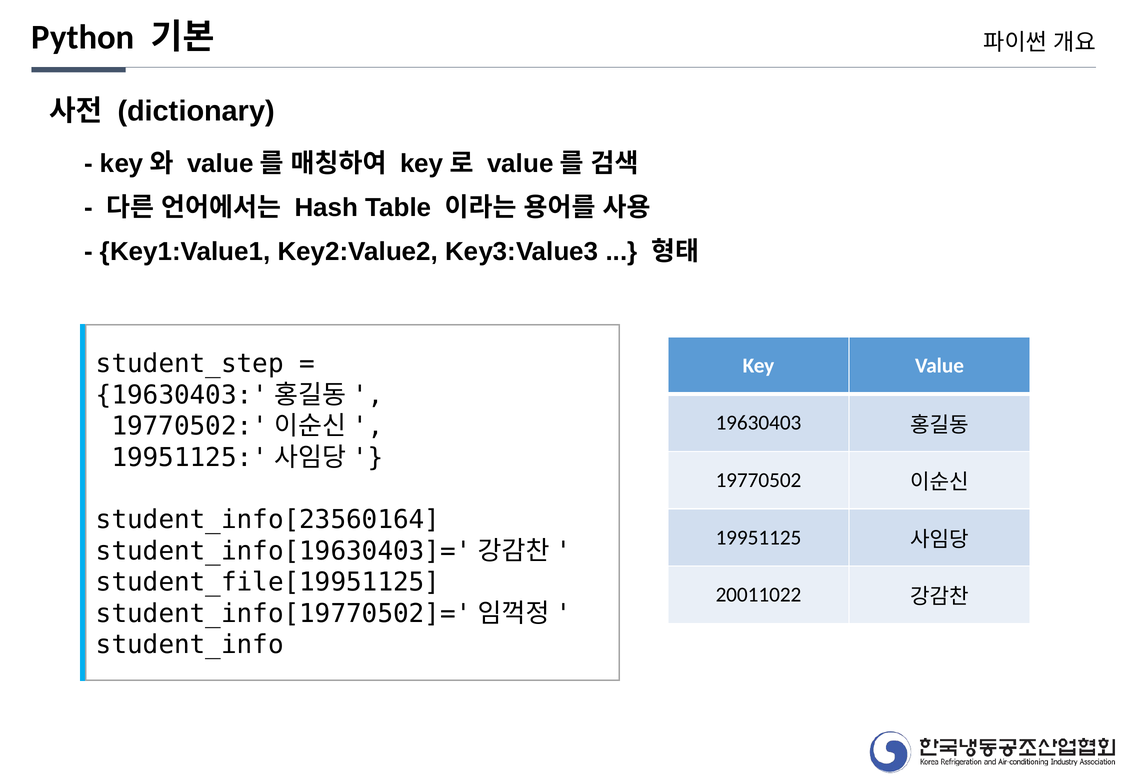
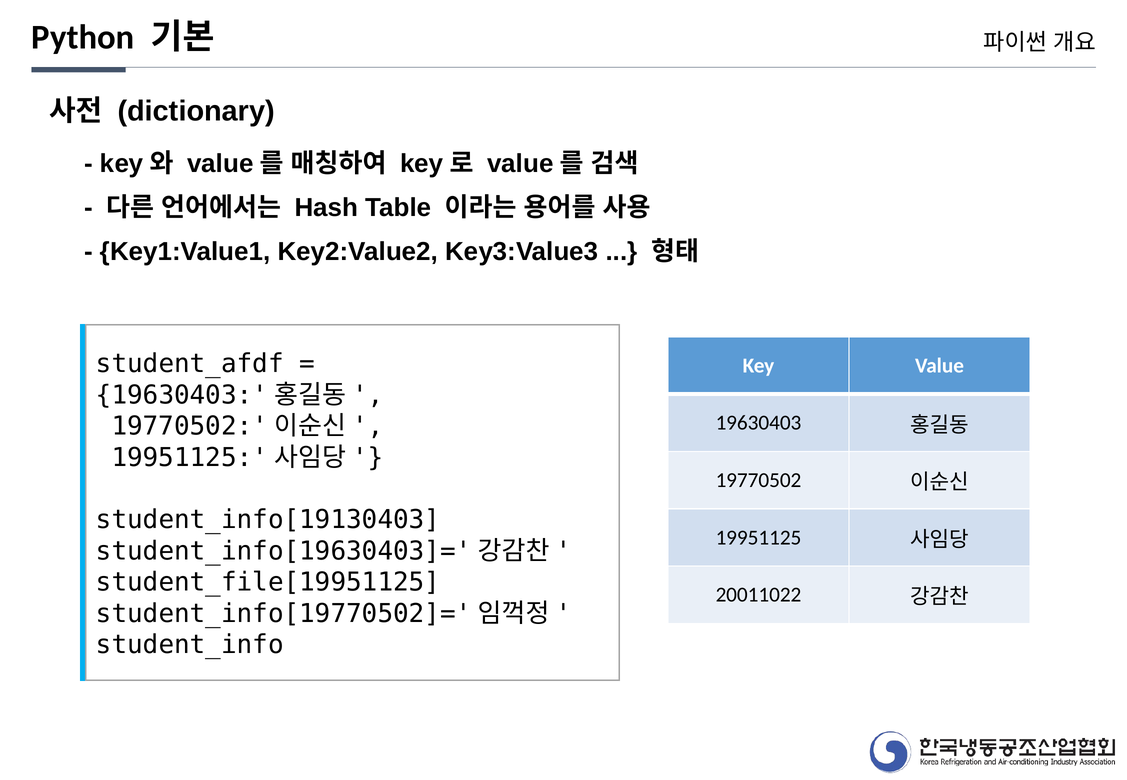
student_step: student_step -> student_afdf (190, 364)
student_info[23560164: student_info[23560164 -> student_info[19130403 (268, 520)
